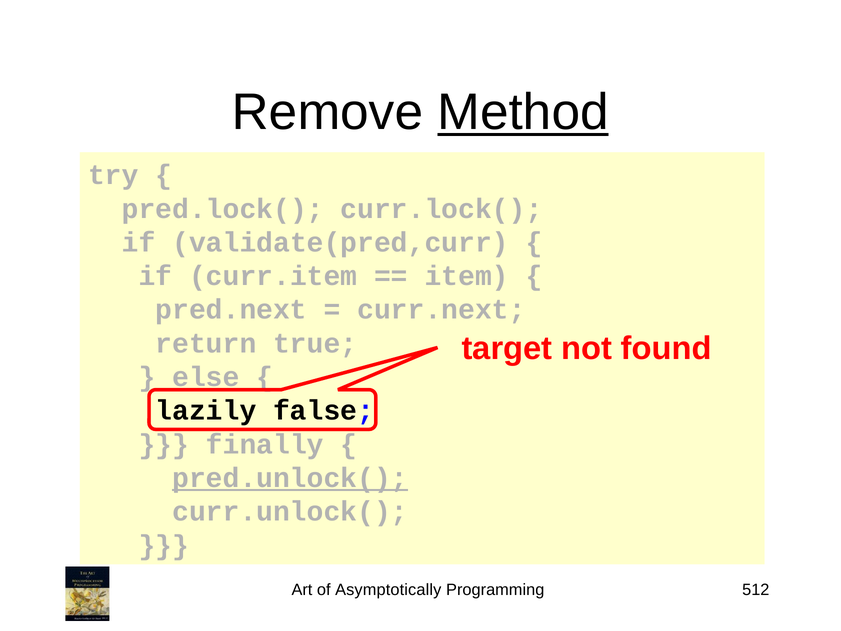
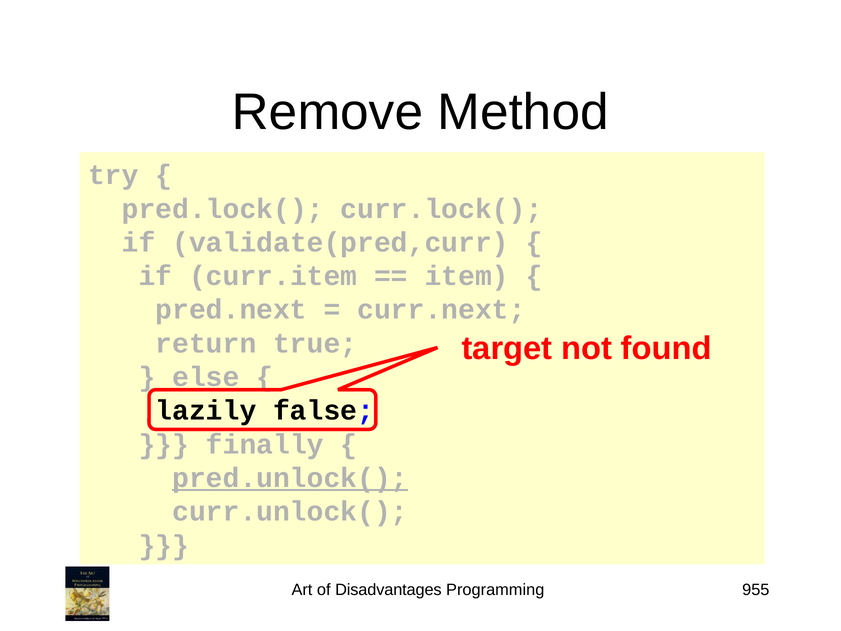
Method underline: present -> none (523, 112)
Asymptotically: Asymptotically -> Disadvantages (388, 590)
512: 512 -> 955 (756, 590)
